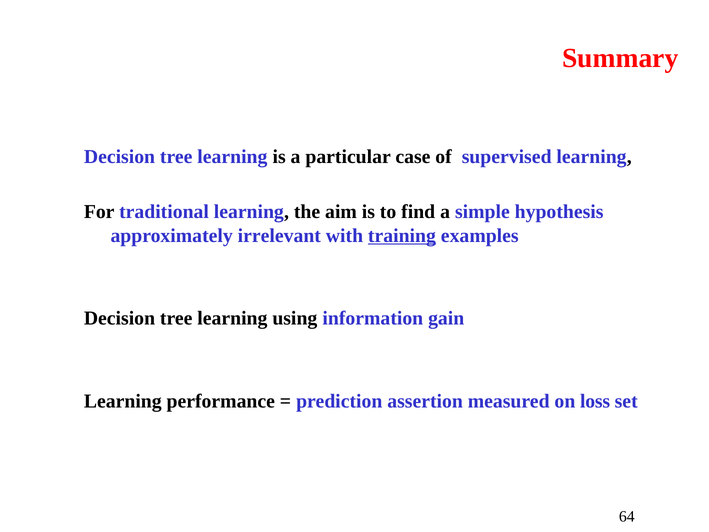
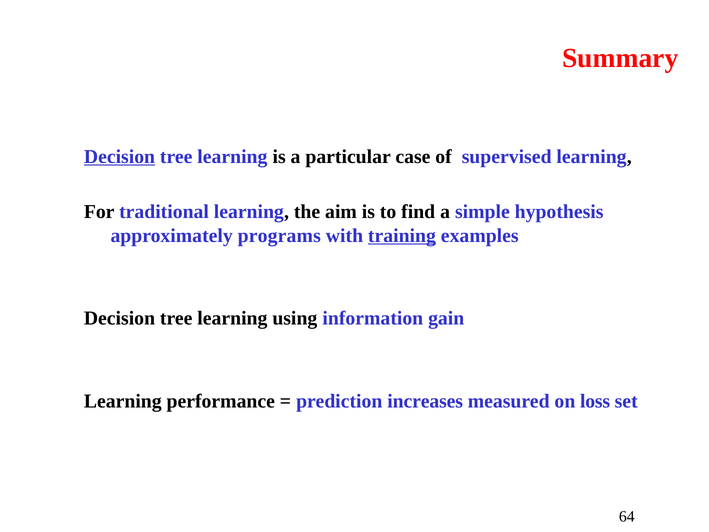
Decision underline: none -> present (119, 157)
irrelevant: irrelevant -> programs (279, 235)
assertion: assertion -> increases (425, 401)
